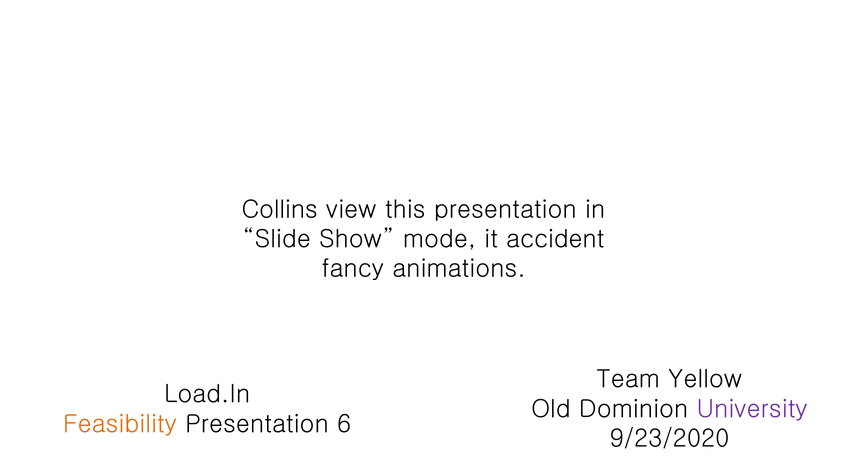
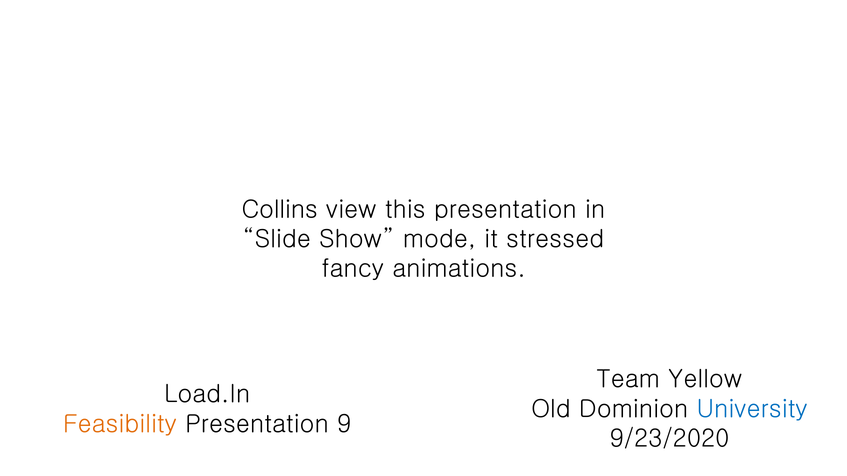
accident: accident -> stressed (555, 239)
University colour: purple -> blue (752, 409)
6: 6 -> 9 (344, 424)
